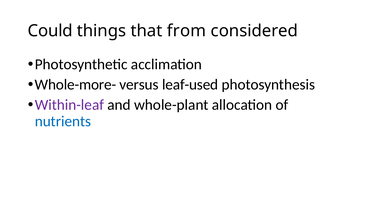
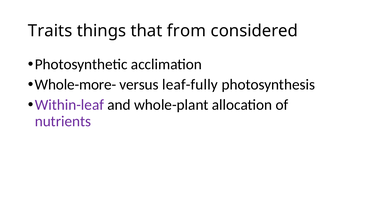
Could: Could -> Traits (50, 31)
leaf-used: leaf-used -> leaf-fully (190, 85)
nutrients colour: blue -> purple (63, 121)
